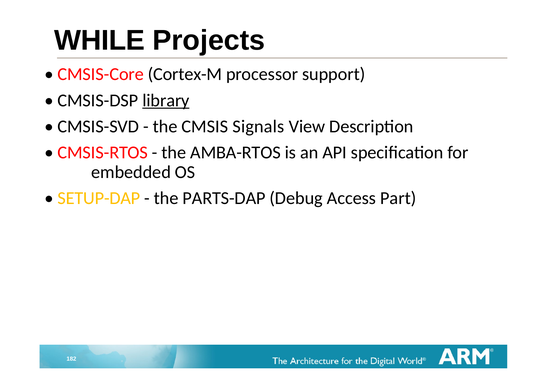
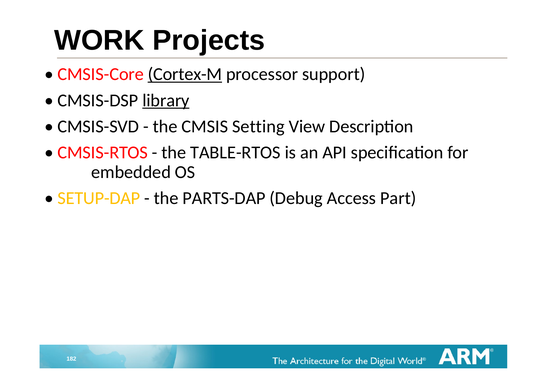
WHILE: WHILE -> WORK (99, 40)
Cortex-M underline: none -> present (185, 74)
Signals: Signals -> Setting (258, 127)
AMBA-RTOS: AMBA-RTOS -> TABLE-RTOS (235, 153)
